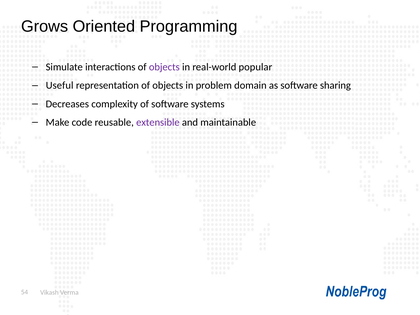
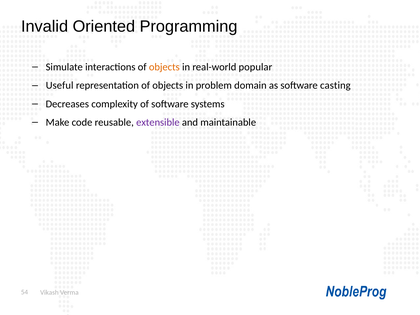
Grows: Grows -> Invalid (45, 27)
objects colour: purple -> orange (164, 67)
sharing: sharing -> casting (335, 85)
